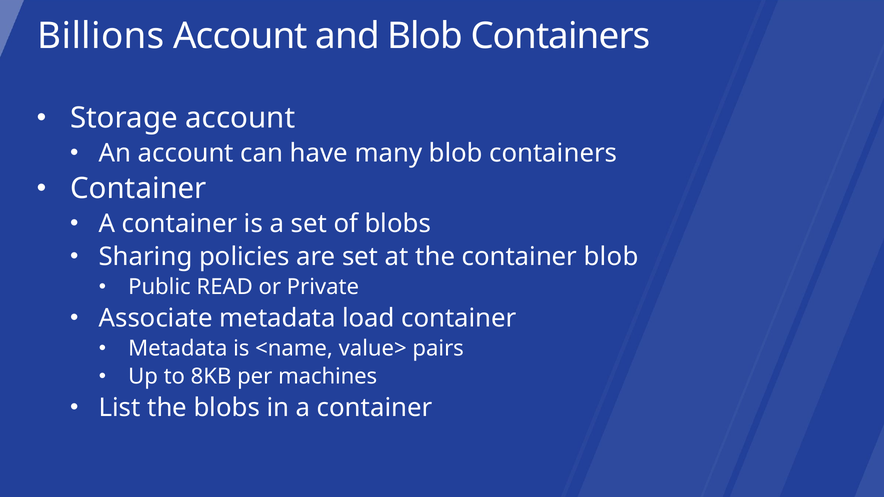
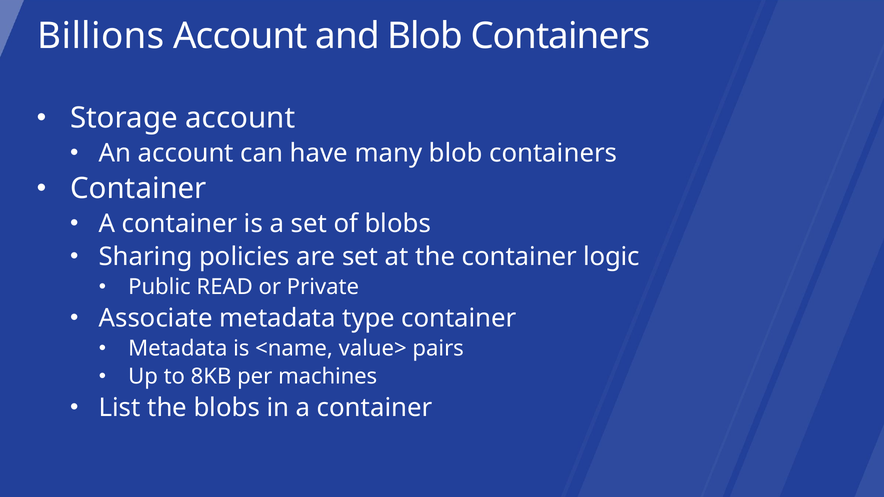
container blob: blob -> logic (611, 257)
load: load -> type (369, 318)
